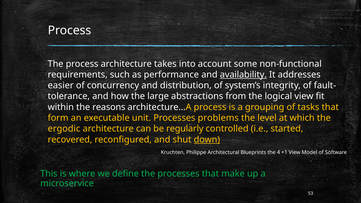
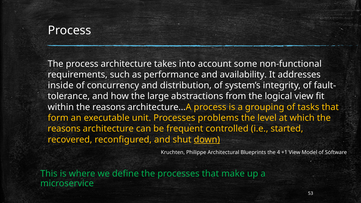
availability underline: present -> none (243, 75)
easier: easier -> inside (61, 85)
ergodic: ergodic -> reasons (64, 129)
regularly: regularly -> frequent (185, 129)
